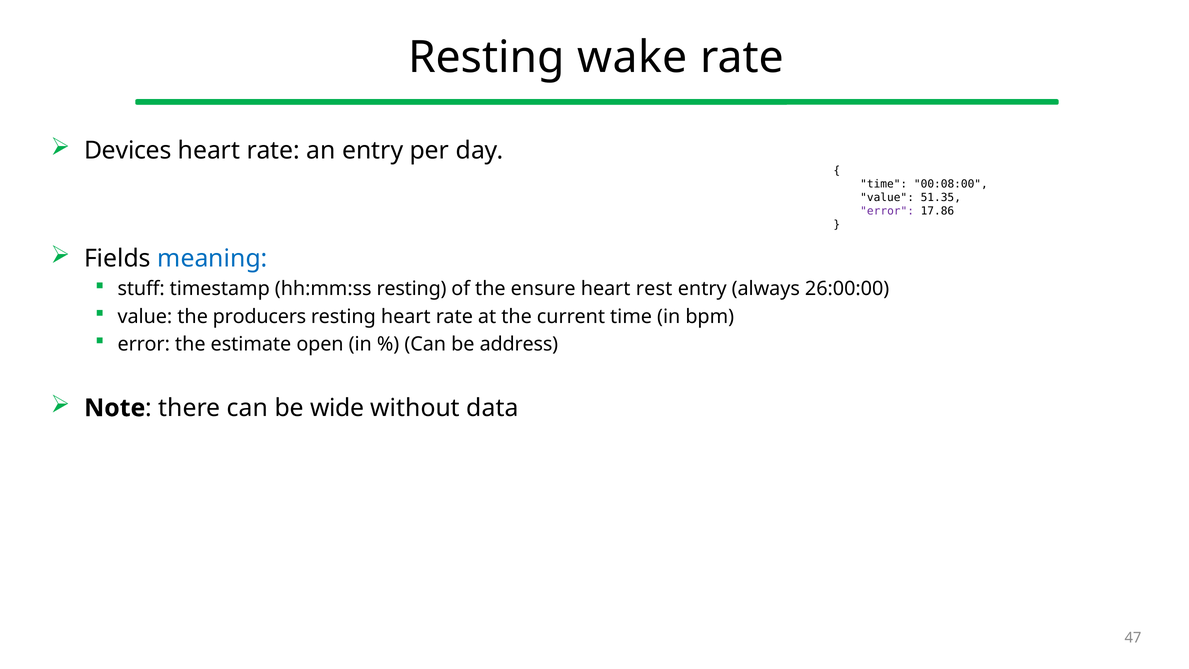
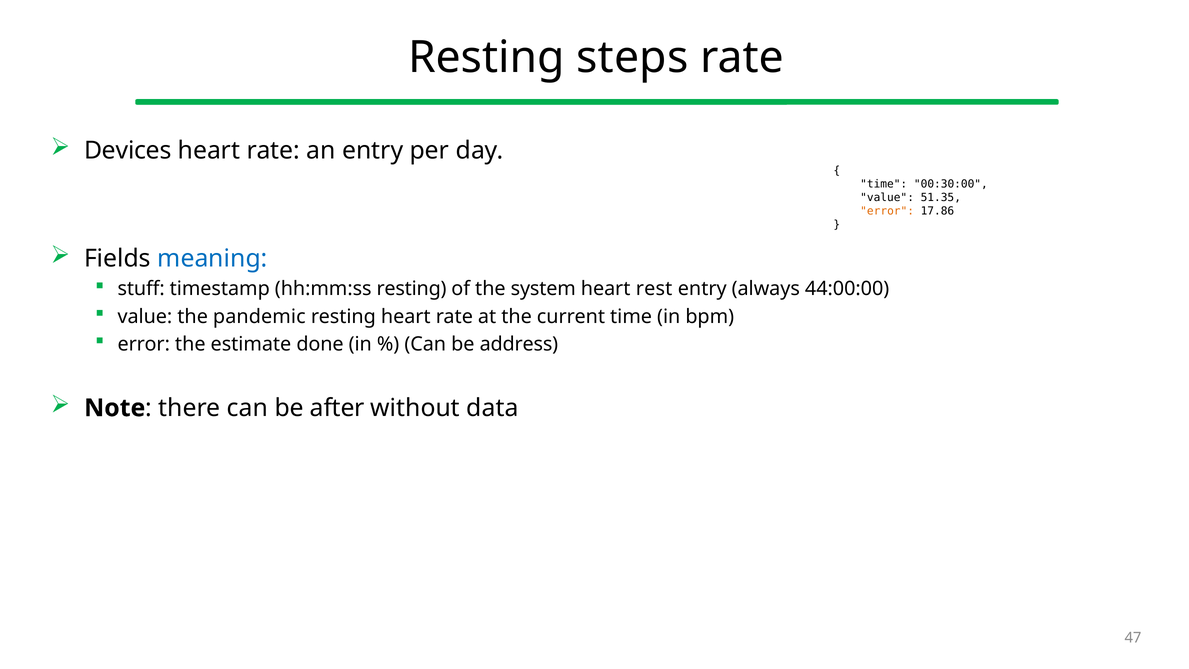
wake: wake -> steps (632, 57)
00:08:00: 00:08:00 -> 00:30:00 (951, 184)
error colour: purple -> orange (887, 211)
ensure: ensure -> system (543, 289)
26:00:00: 26:00:00 -> 44:00:00 (847, 289)
producers: producers -> pandemic (259, 316)
open: open -> done (320, 344)
wide: wide -> after (337, 408)
